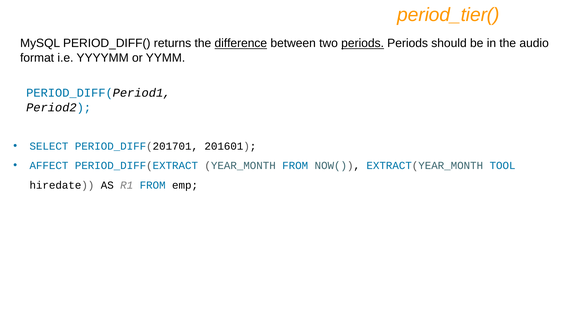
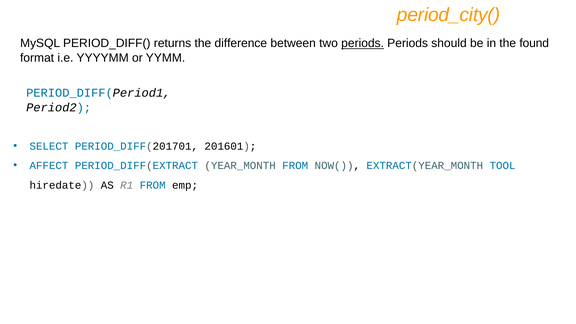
period_tier(: period_tier( -> period_city( (449, 15)
difference underline: present -> none (241, 43)
audio: audio -> found (534, 43)
